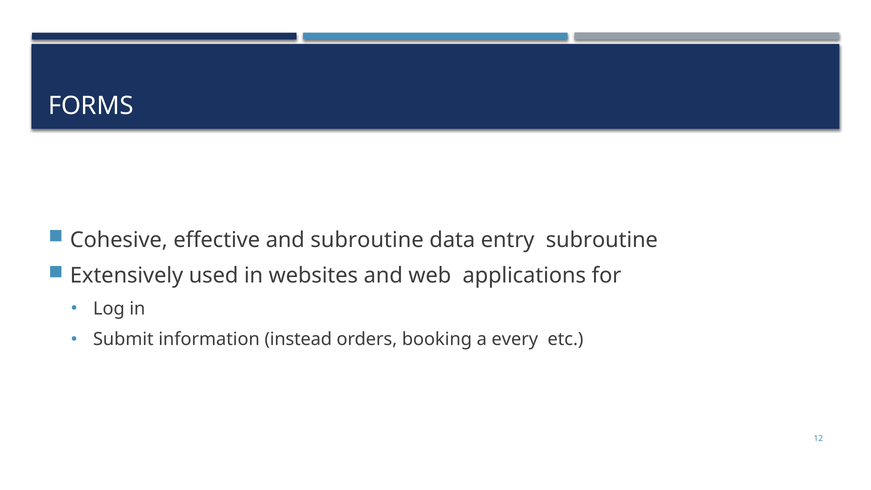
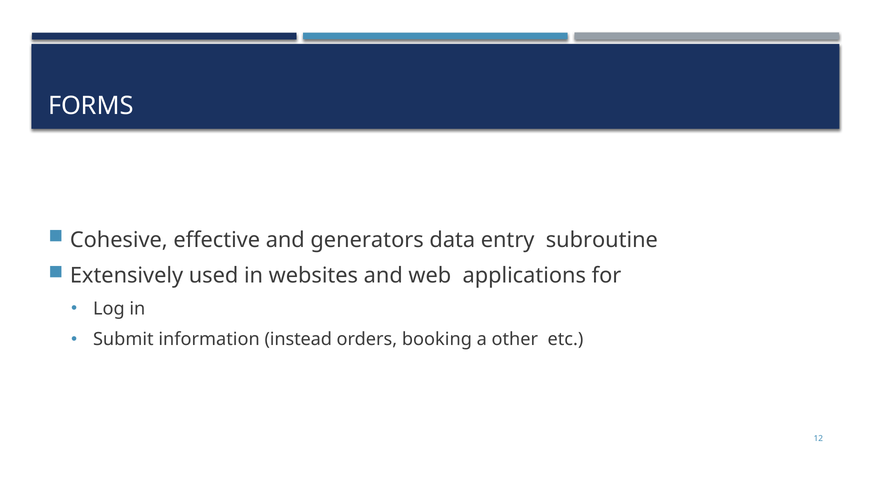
and subroutine: subroutine -> generators (367, 240)
every: every -> other (515, 339)
